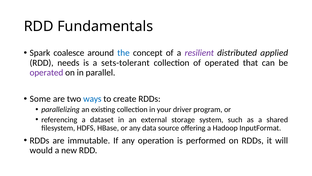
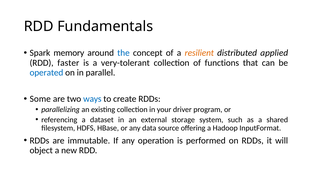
coalesce: coalesce -> memory (69, 53)
resilient colour: purple -> orange (199, 53)
needs: needs -> faster (68, 63)
sets-tolerant: sets-tolerant -> very-tolerant (125, 63)
of operated: operated -> functions (222, 63)
operated colour: purple -> blue (46, 72)
would: would -> object (41, 150)
